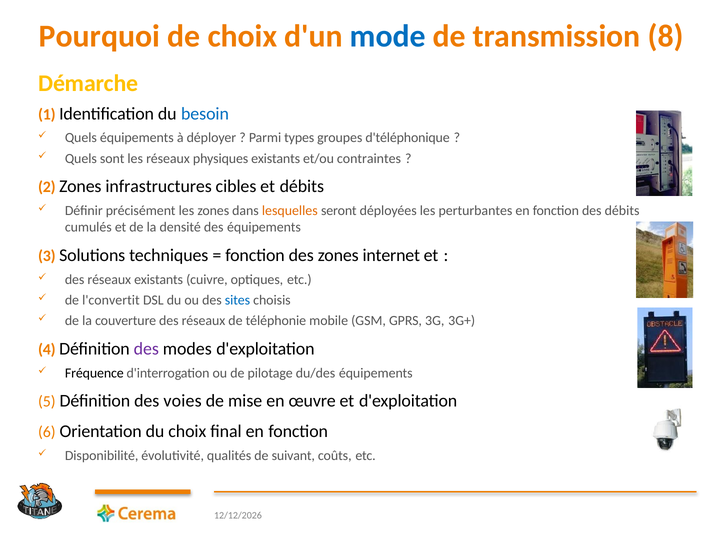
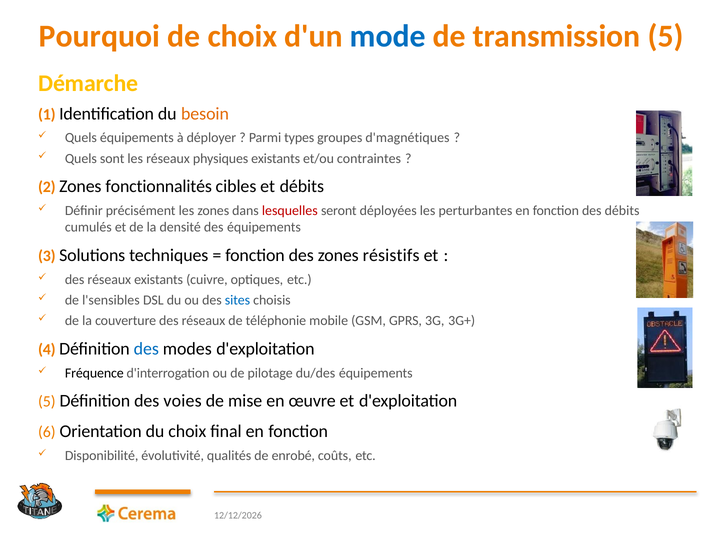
8: 8 -> 5 (666, 36)
besoin colour: blue -> orange (205, 114)
d'téléphonique: d'téléphonique -> d'magnétiques (407, 138)
infrastructures: infrastructures -> fonctionnalités (159, 186)
lesquelles colour: orange -> red (290, 210)
internet: internet -> résistifs (391, 255)
l'convertit: l'convertit -> l'sensibles (111, 300)
des colour: purple -> blue (146, 348)
suivant: suivant -> enrobé (293, 455)
